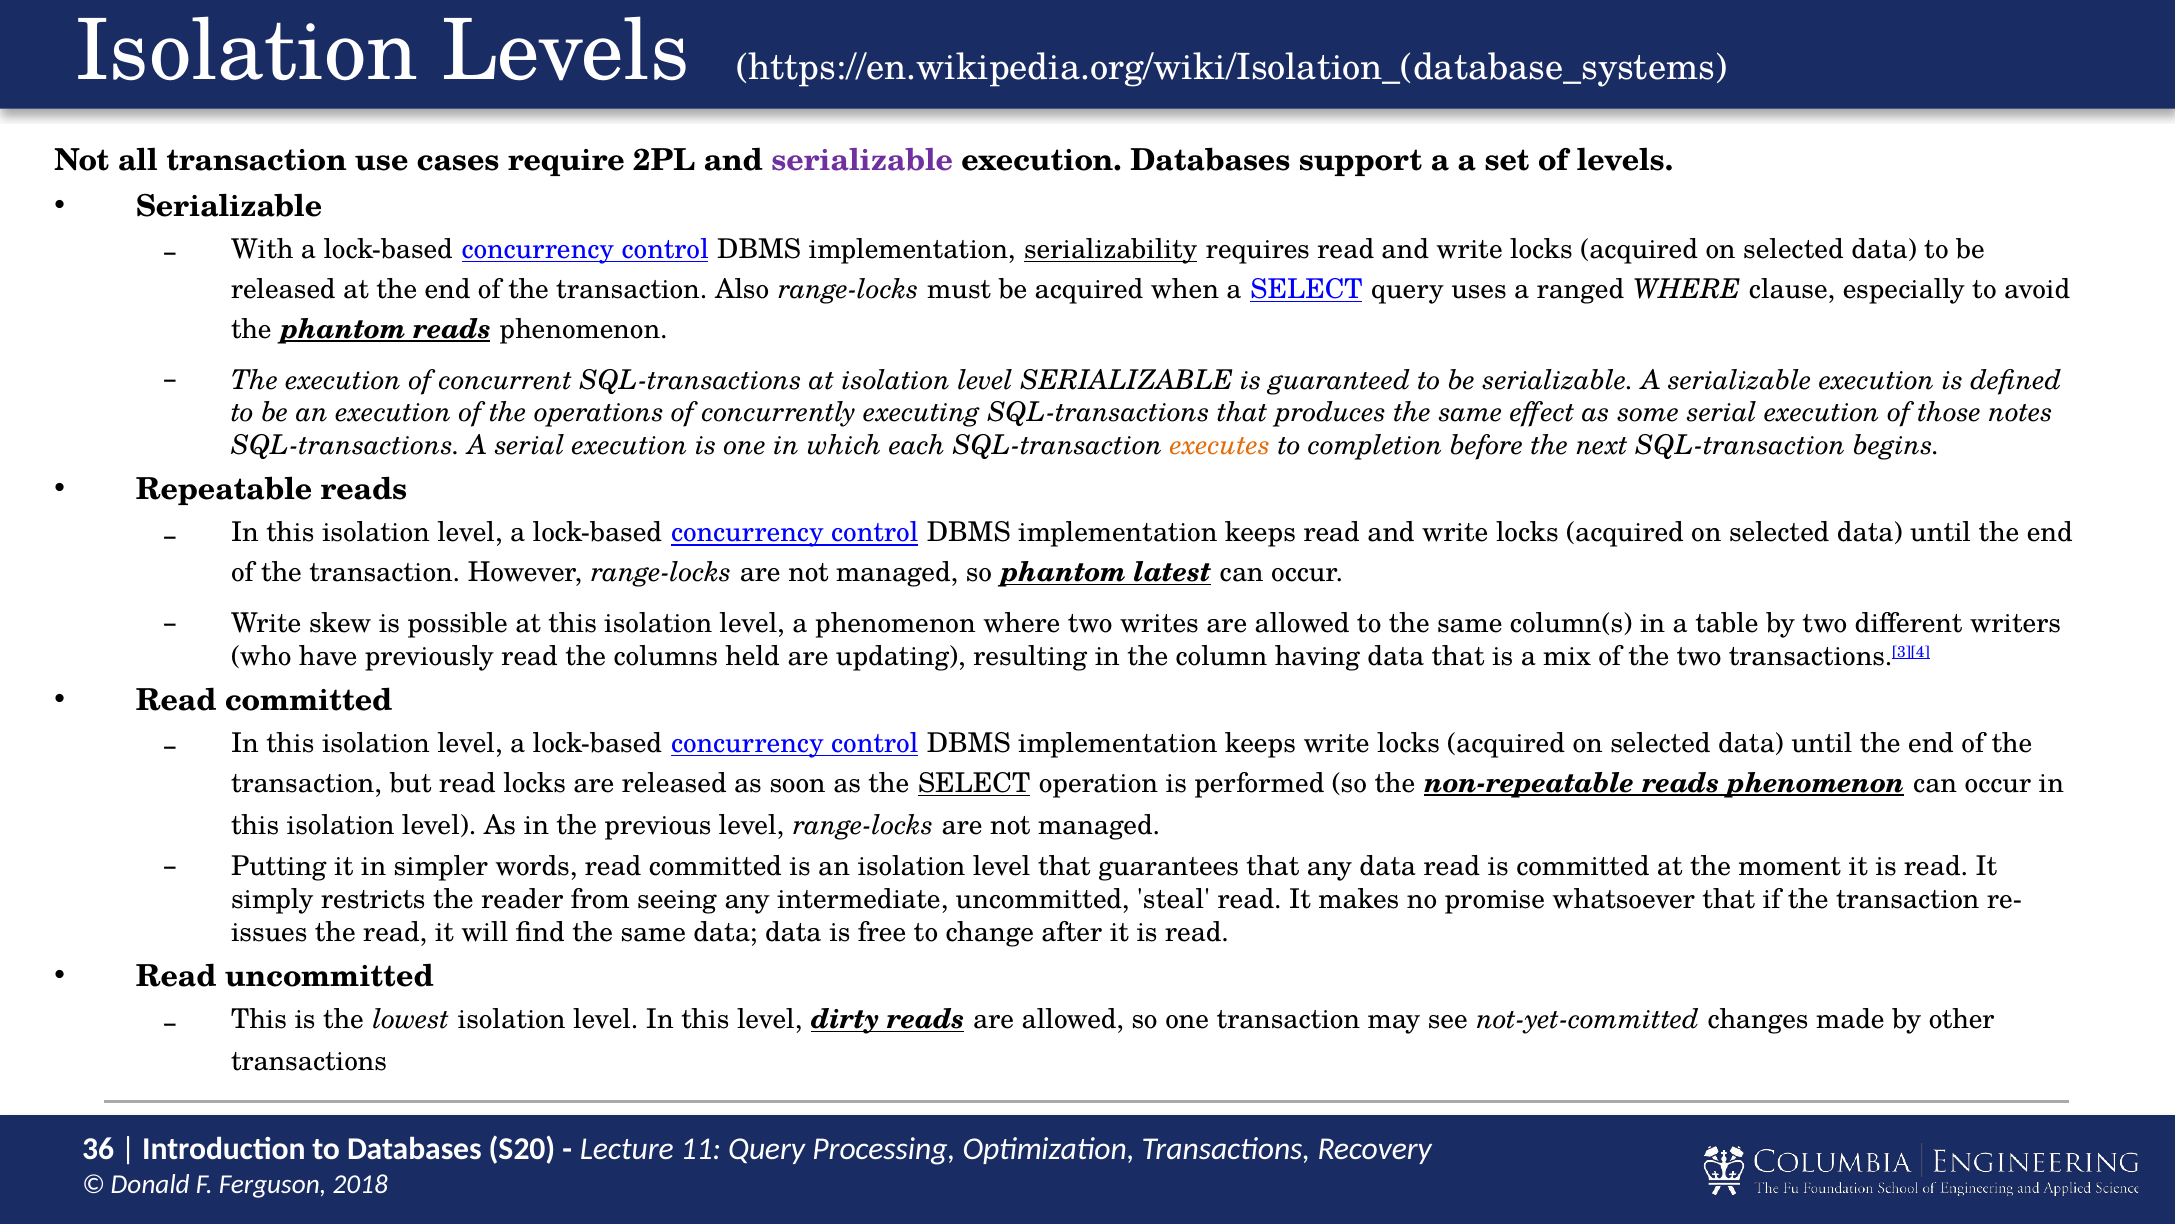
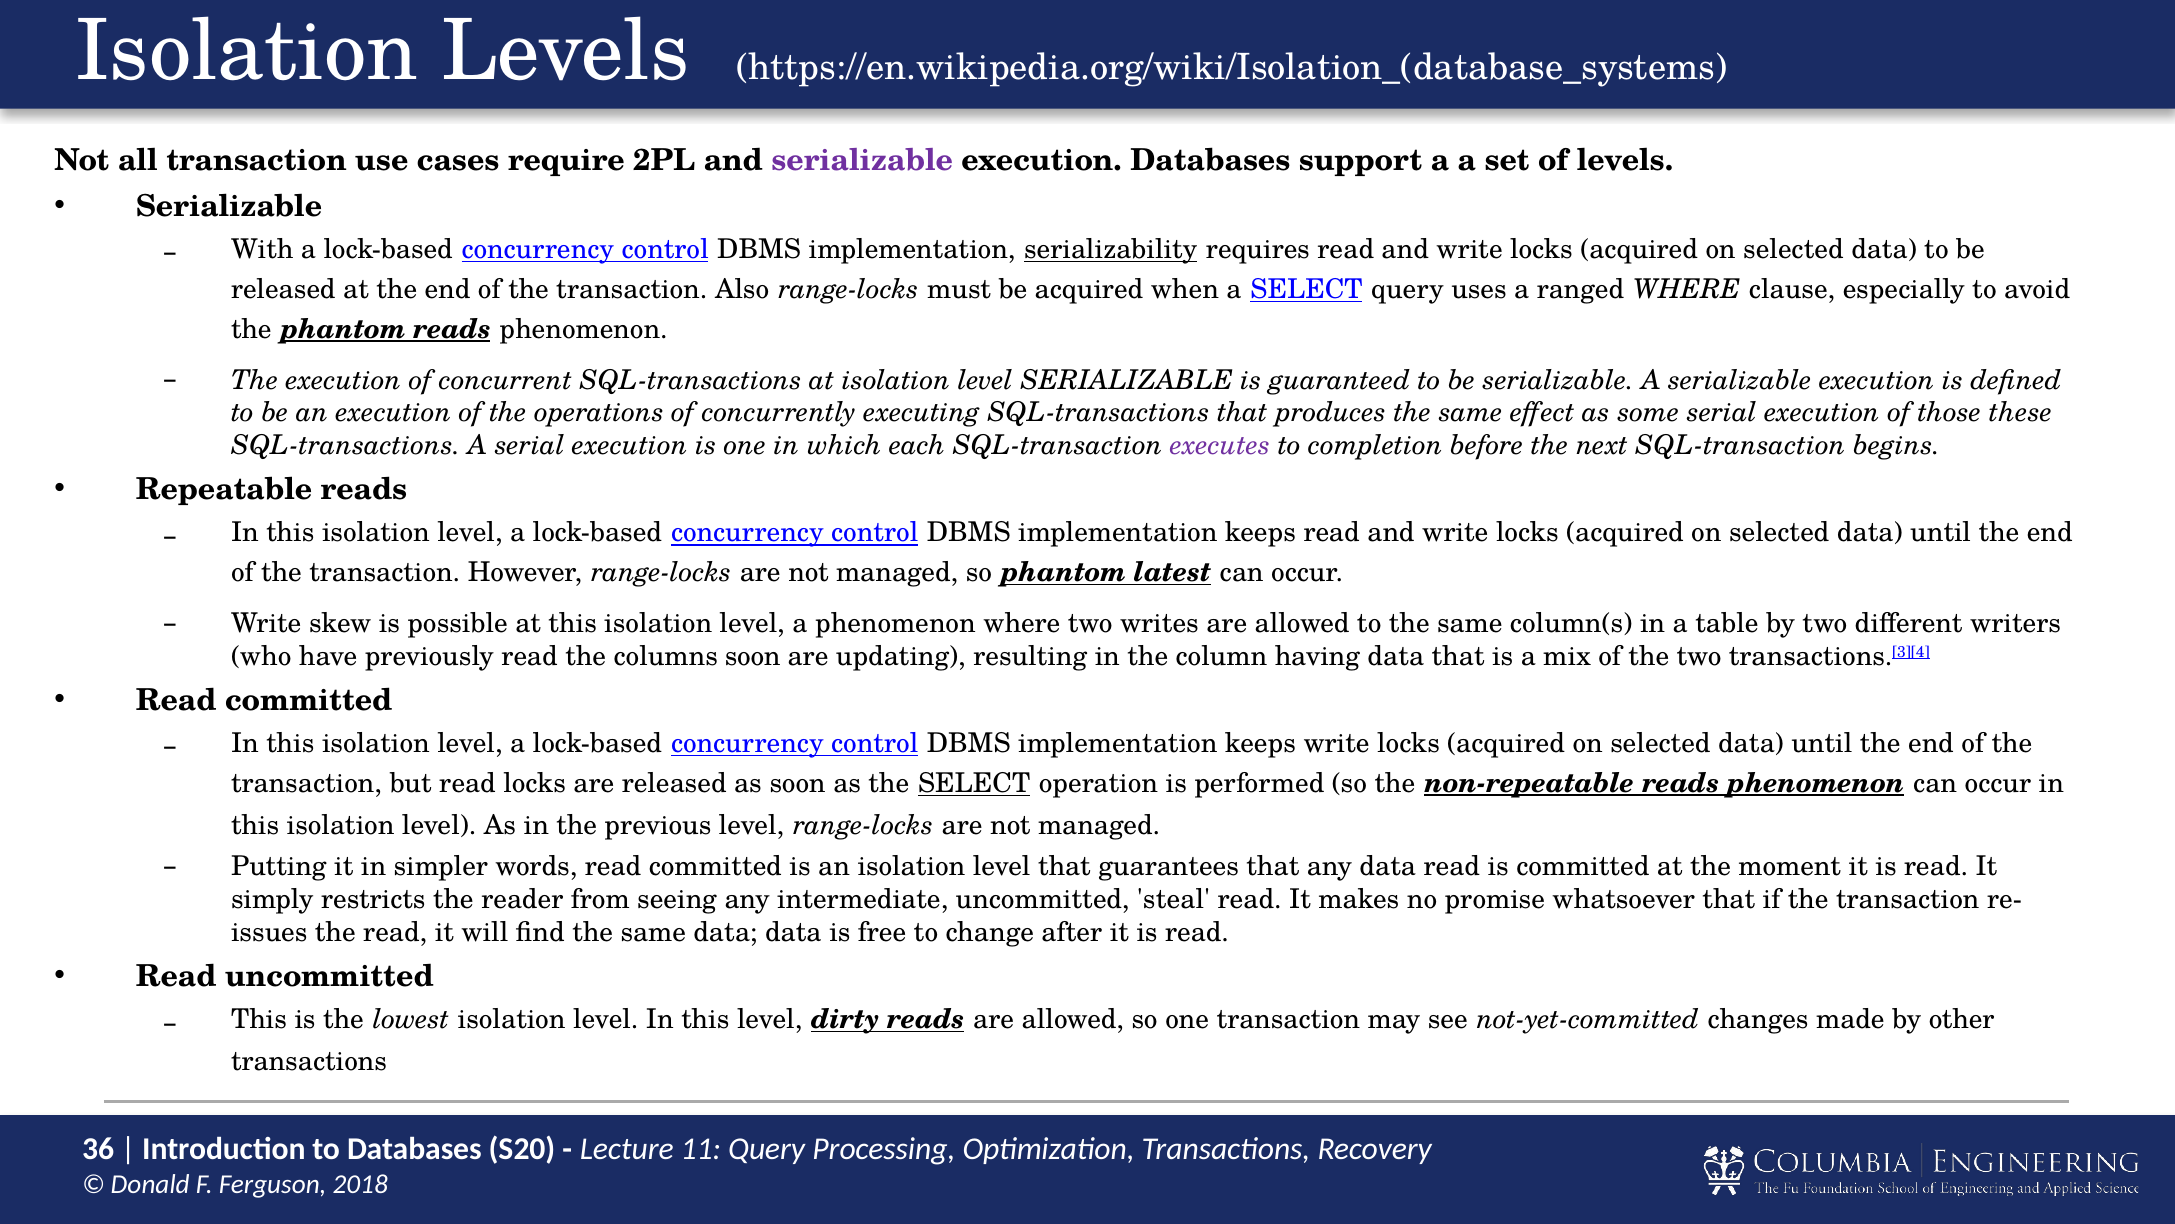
notes: notes -> these (2021, 413)
executes colour: orange -> purple (1220, 445)
columns held: held -> soon (753, 656)
